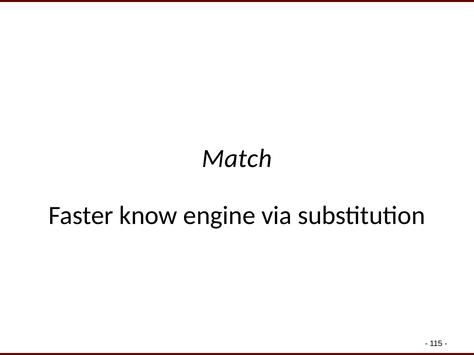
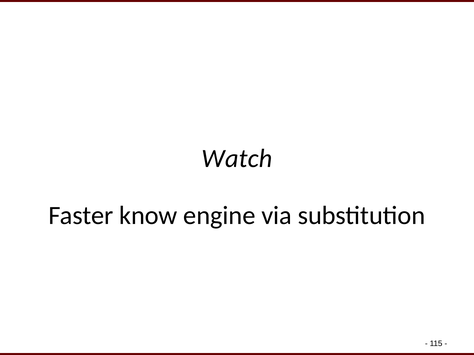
Match: Match -> Watch (237, 159)
